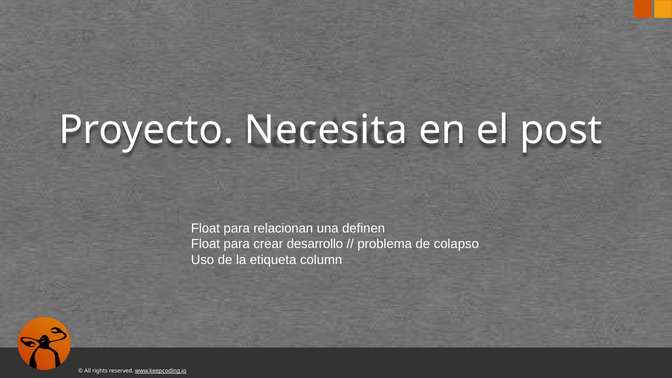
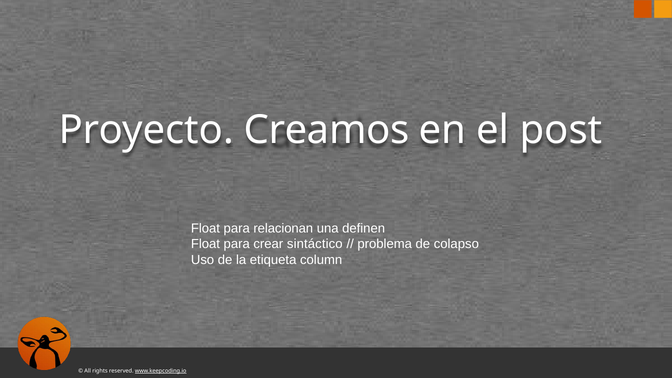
Necesita: Necesita -> Creamos (326, 130)
desarrollo: desarrollo -> sintáctico (315, 244)
